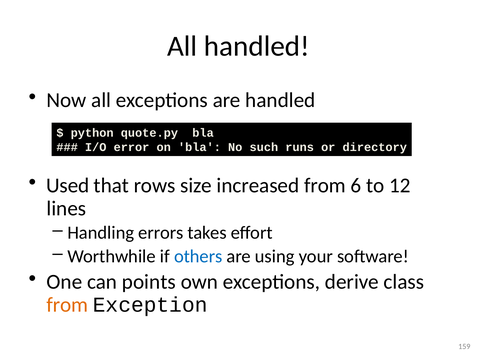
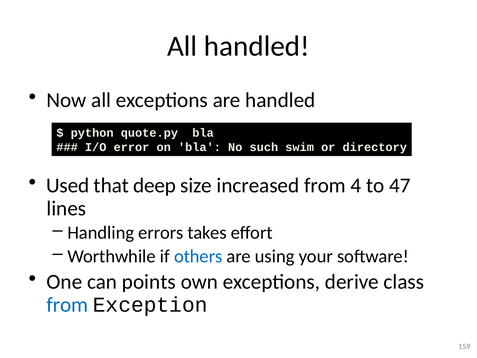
runs: runs -> swim (300, 147)
rows: rows -> deep (155, 185)
6: 6 -> 4 (356, 185)
12: 12 -> 47 (400, 185)
from colour: orange -> blue (67, 305)
